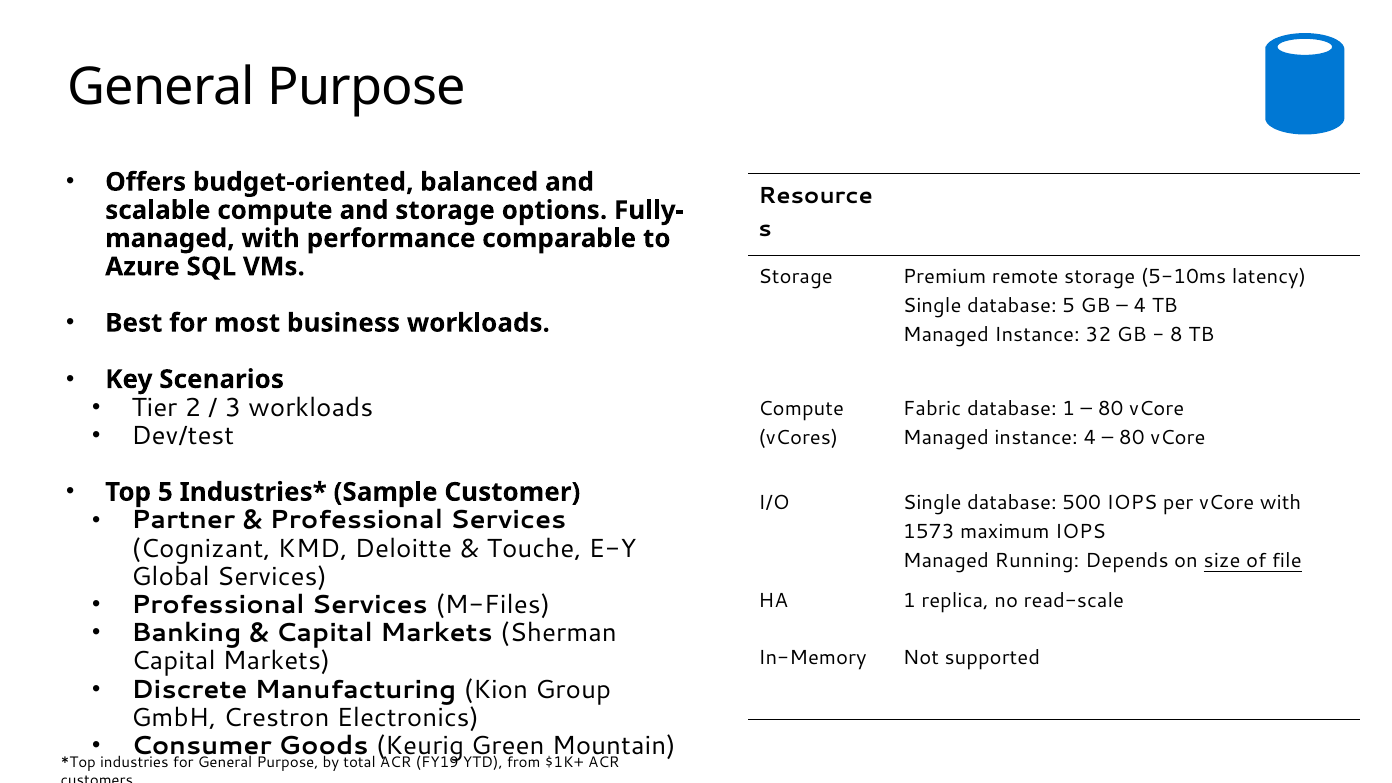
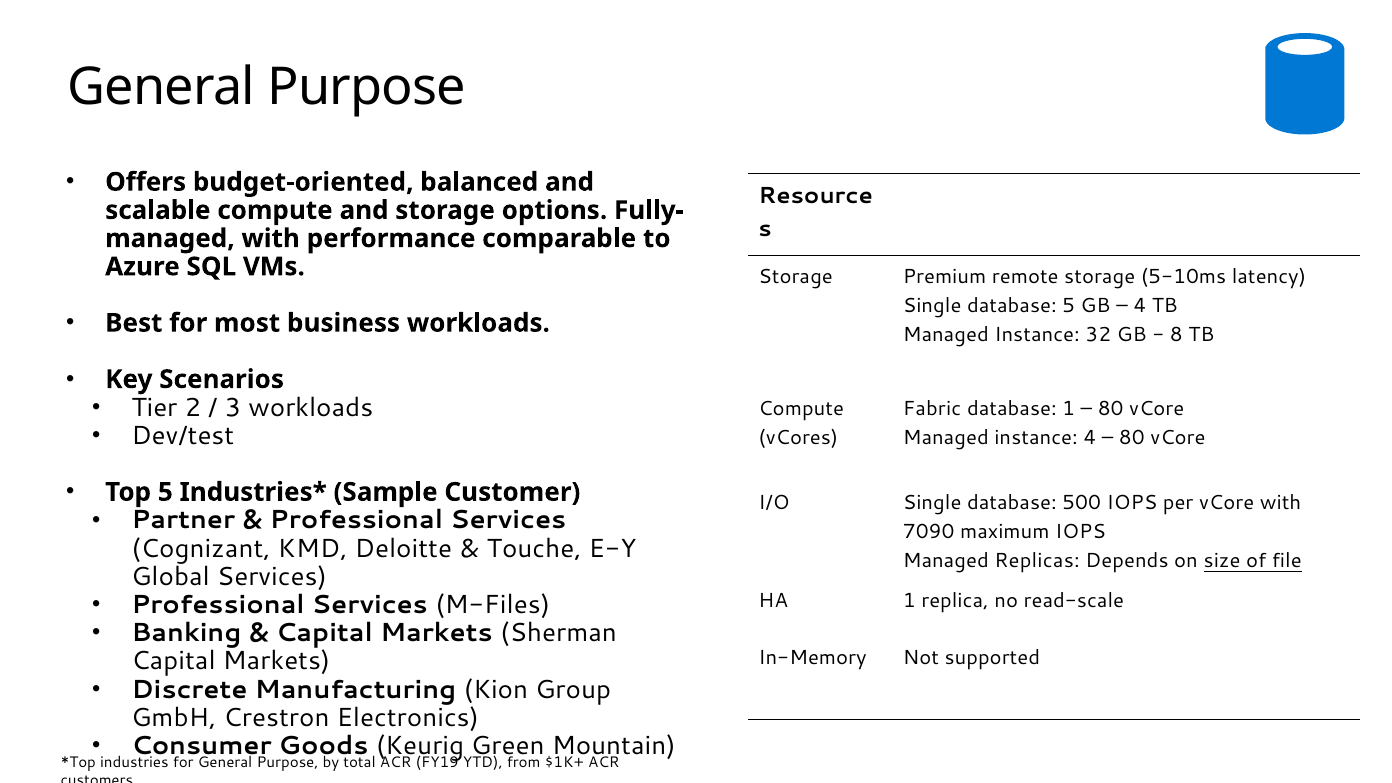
1573: 1573 -> 7090 (929, 532)
Running: Running -> Replicas (1037, 561)
